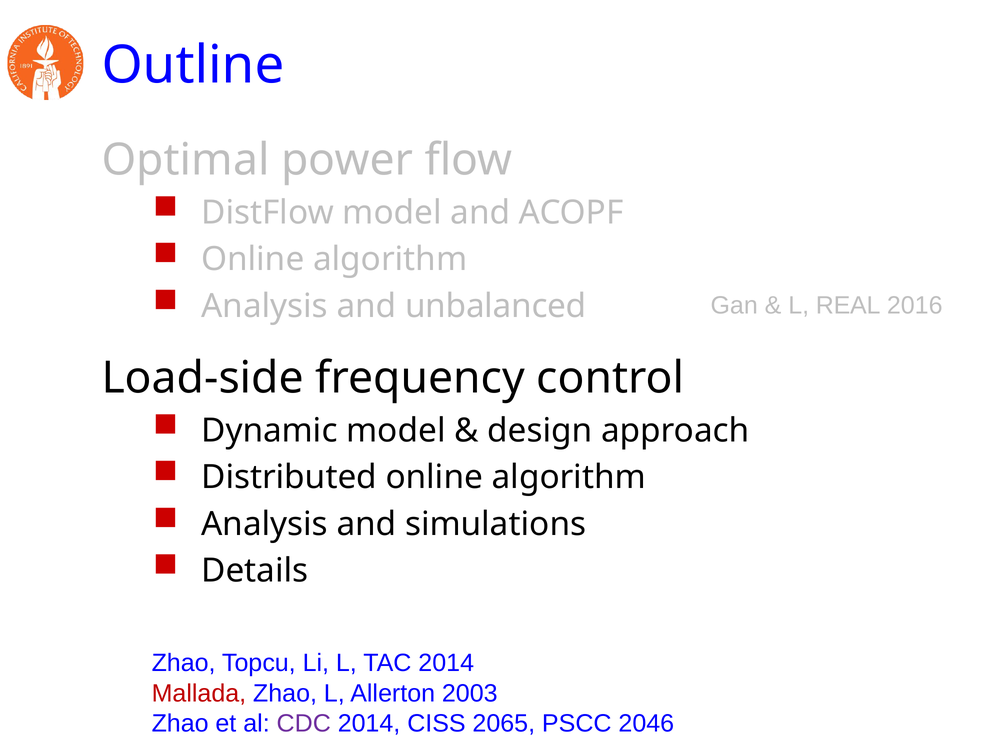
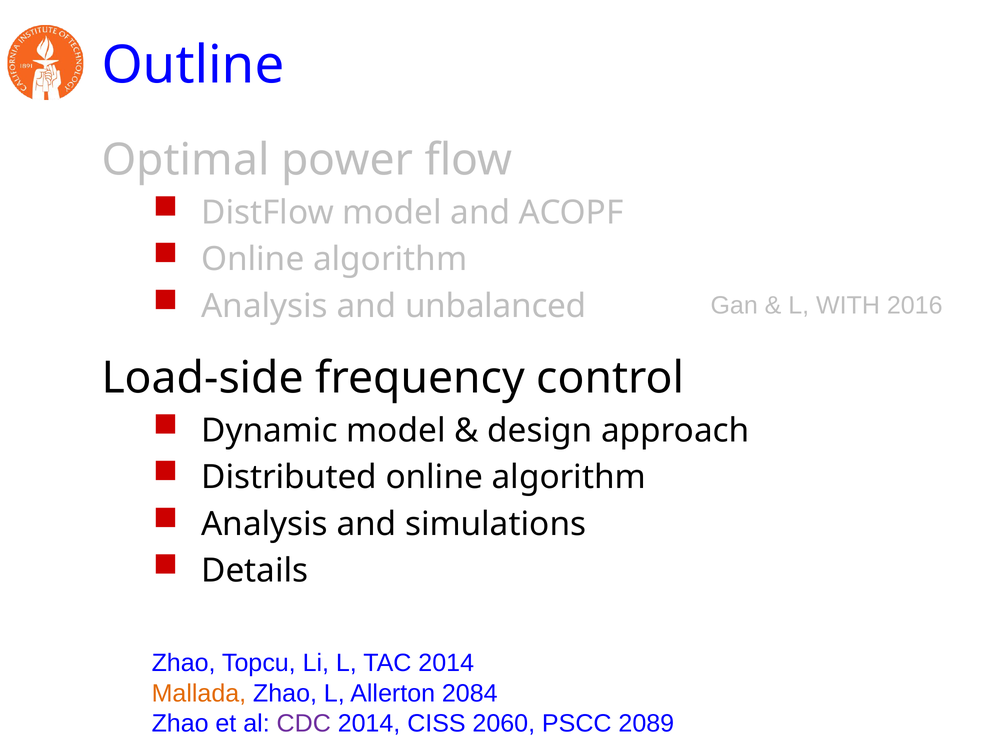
REAL: REAL -> WITH (848, 305)
Mallada colour: red -> orange (199, 693)
2003: 2003 -> 2084 (470, 693)
2065: 2065 -> 2060 (504, 723)
2046: 2046 -> 2089 (646, 723)
